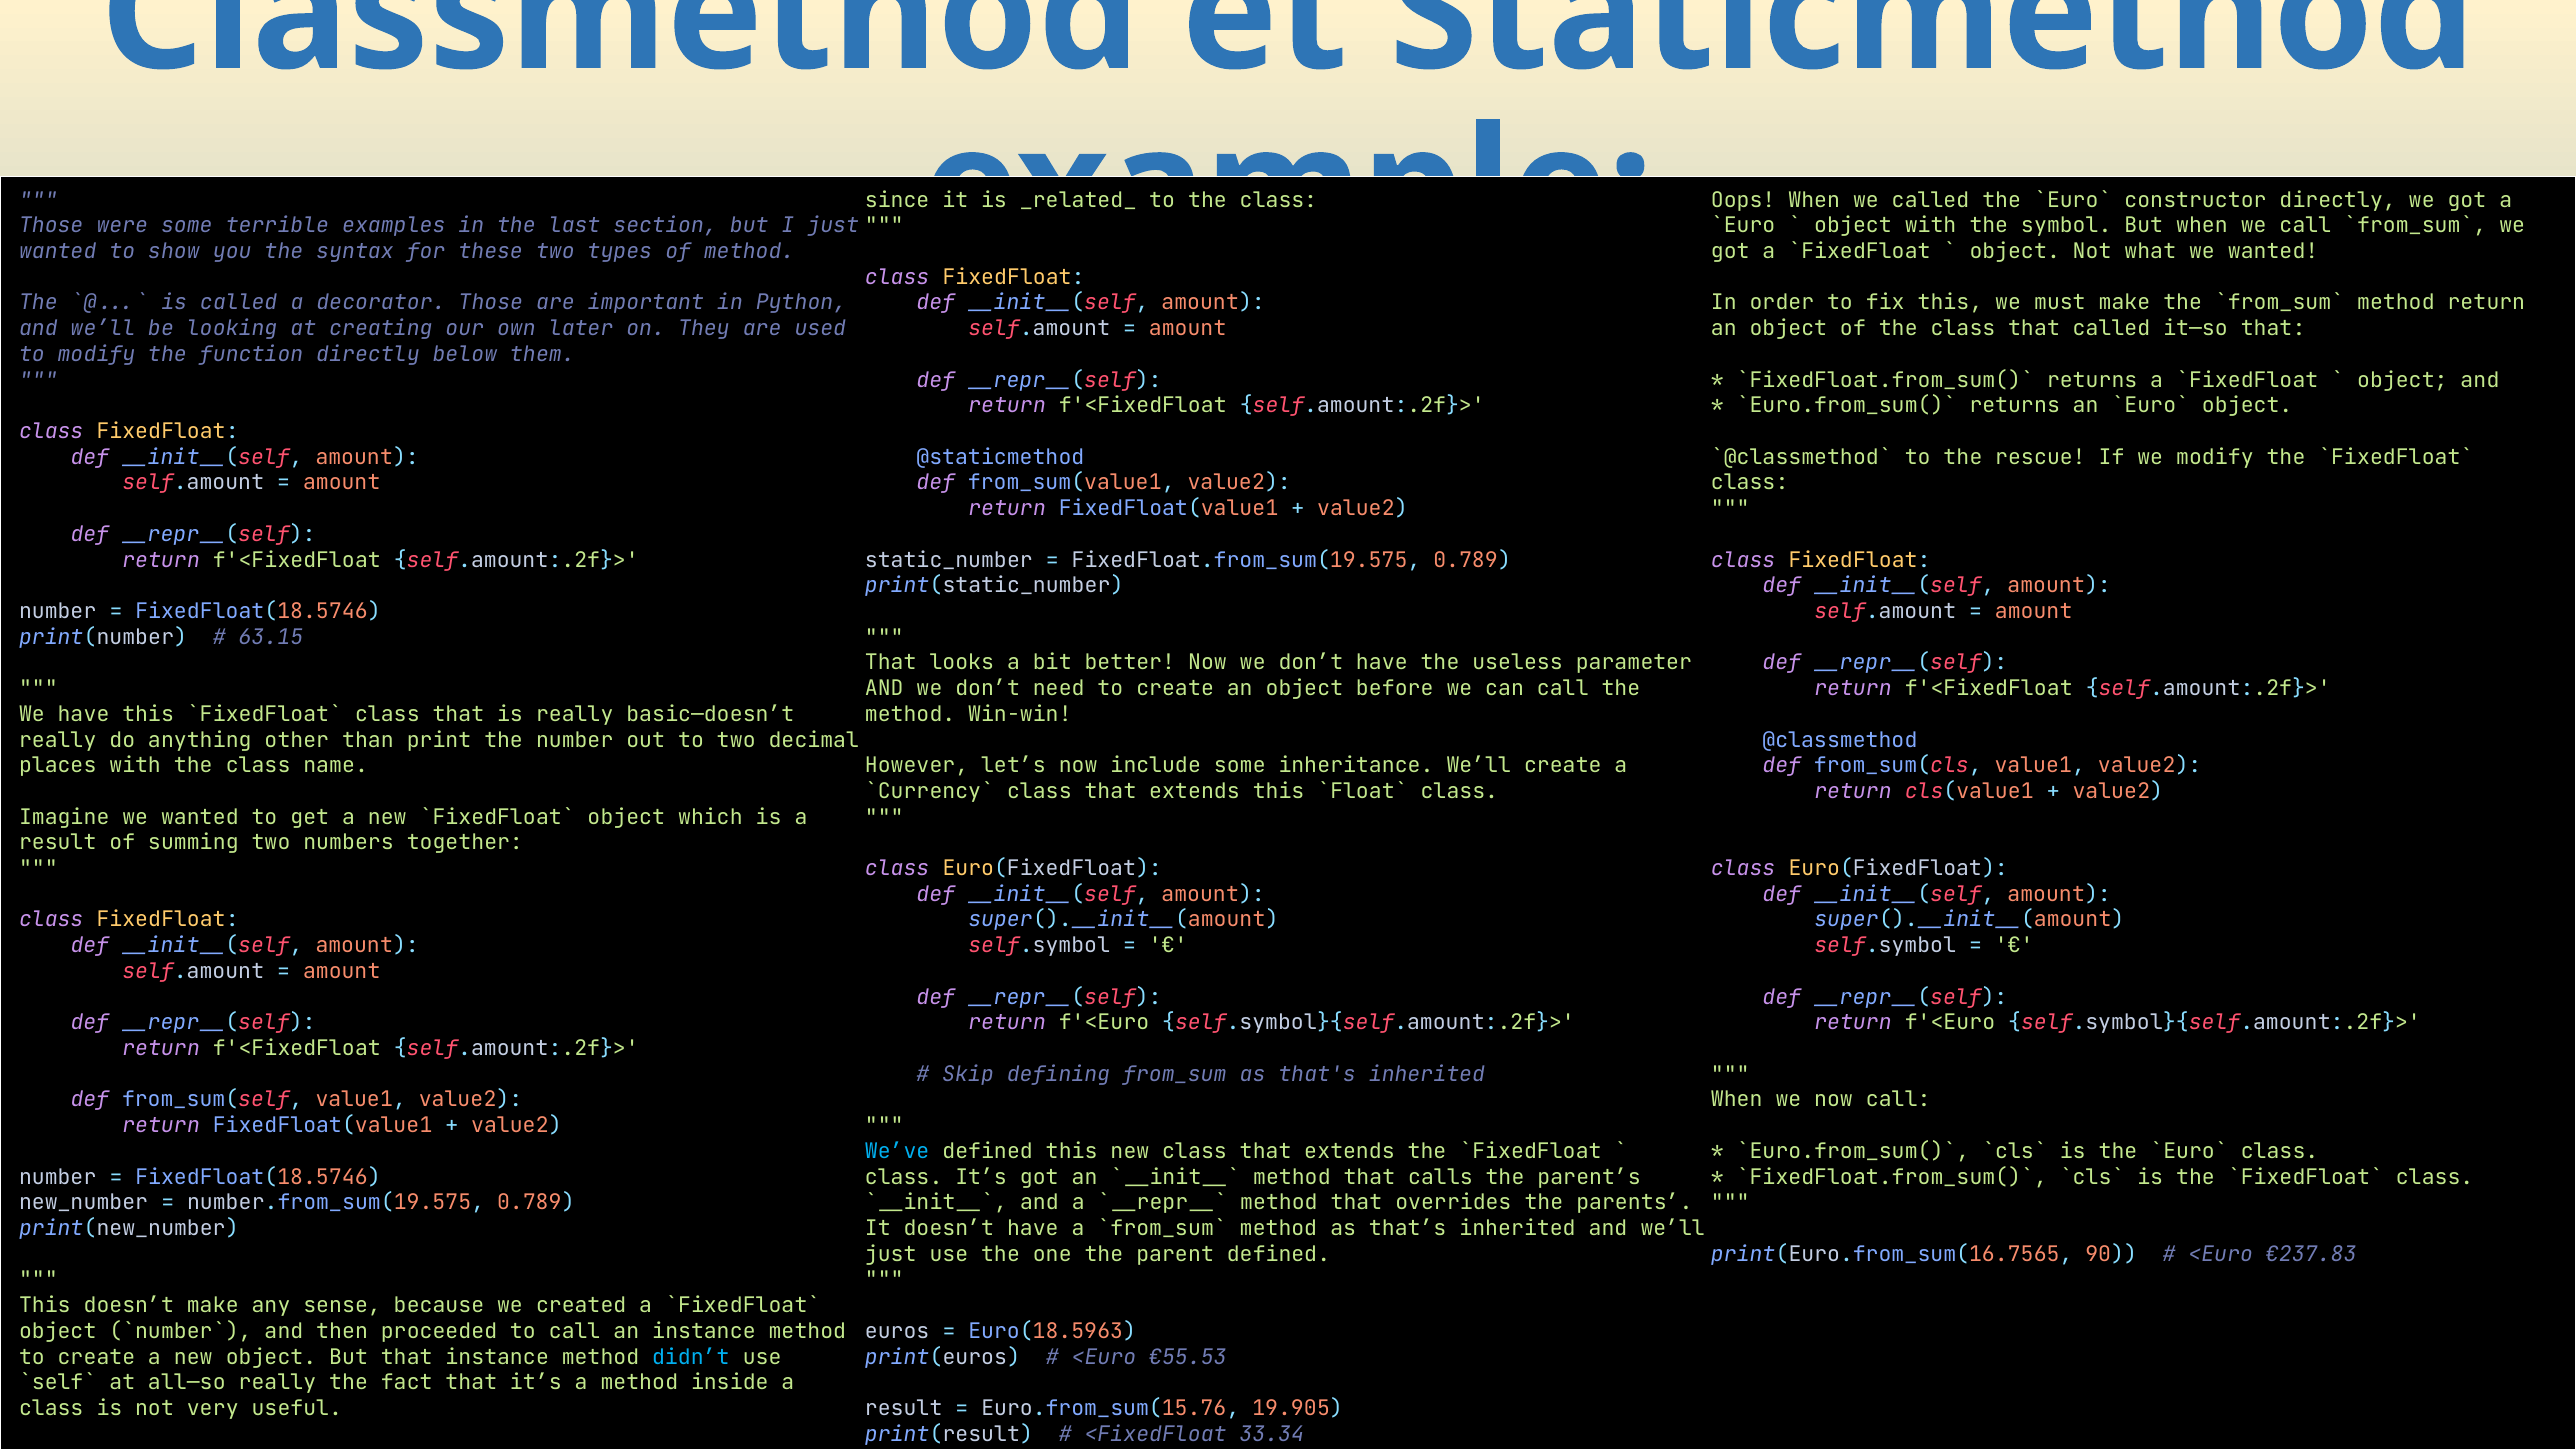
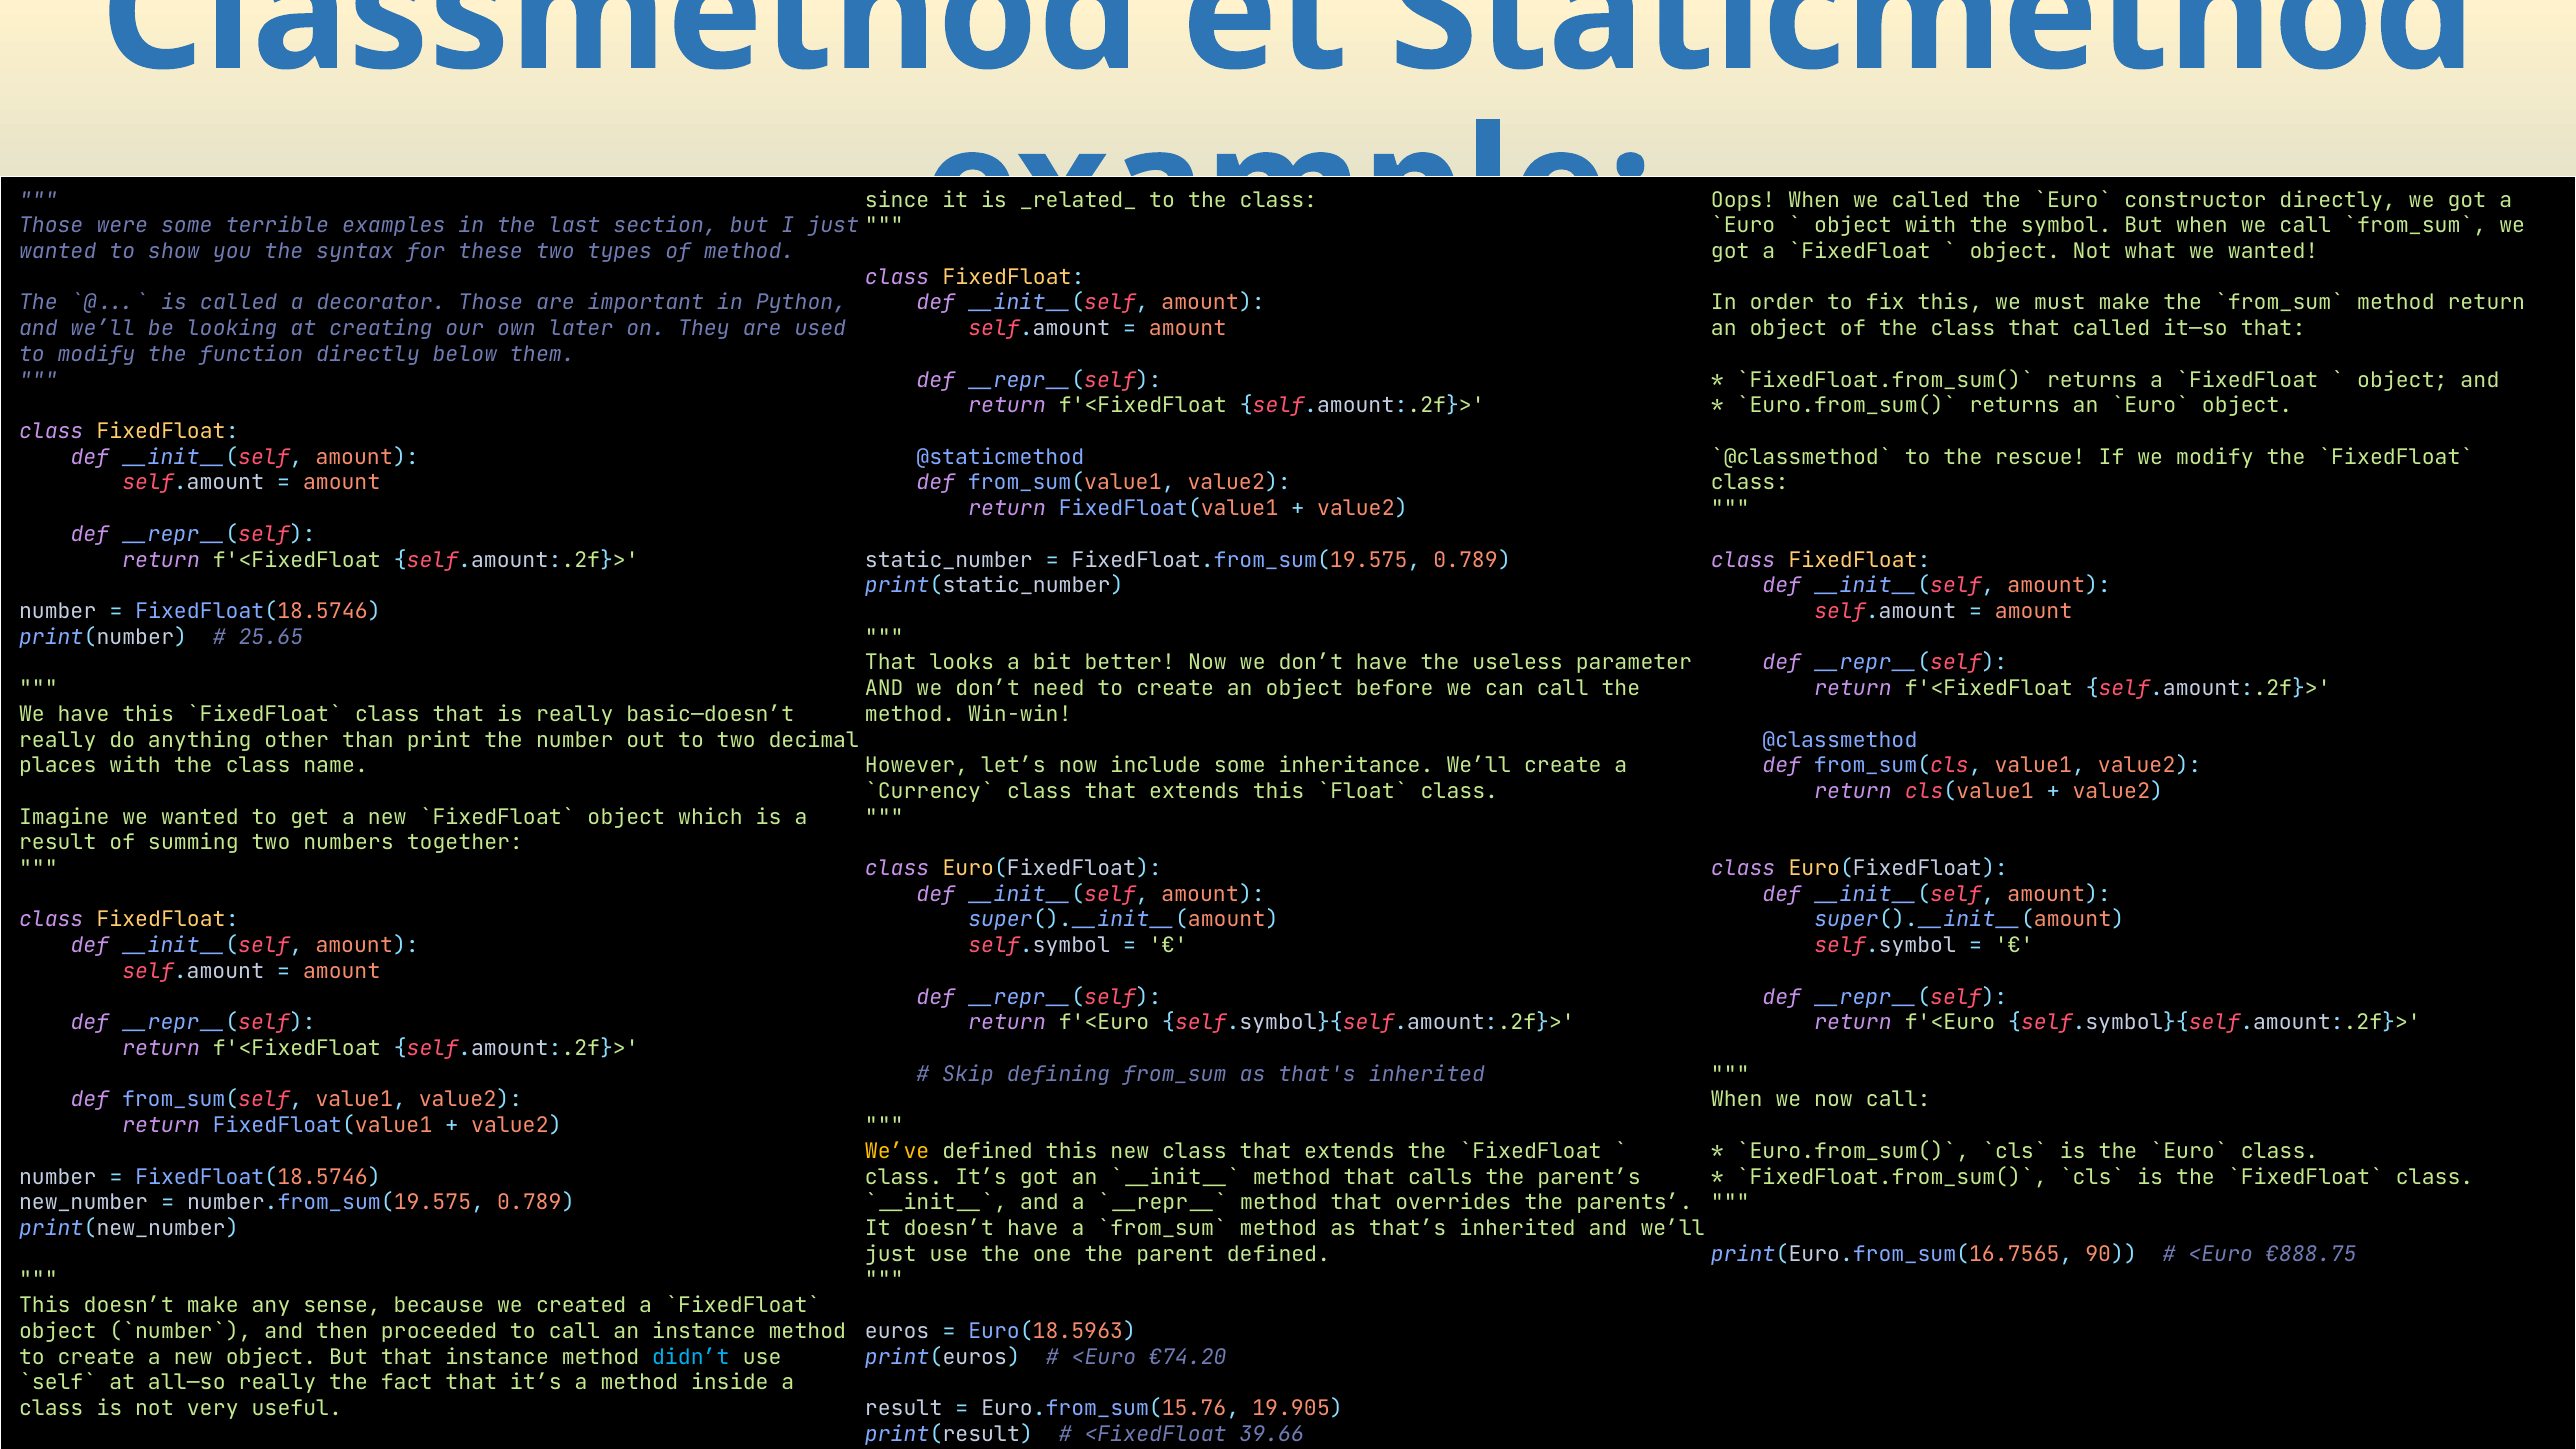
63.15: 63.15 -> 25.65 (271, 637)
We’ve colour: light blue -> yellow (897, 1151)
€237.83>: €237.83> -> €888.75> (2318, 1254)
€55.53>: €55.53> -> €74.20> (1194, 1357)
33.34>: 33.34> -> 39.66> (1278, 1434)
